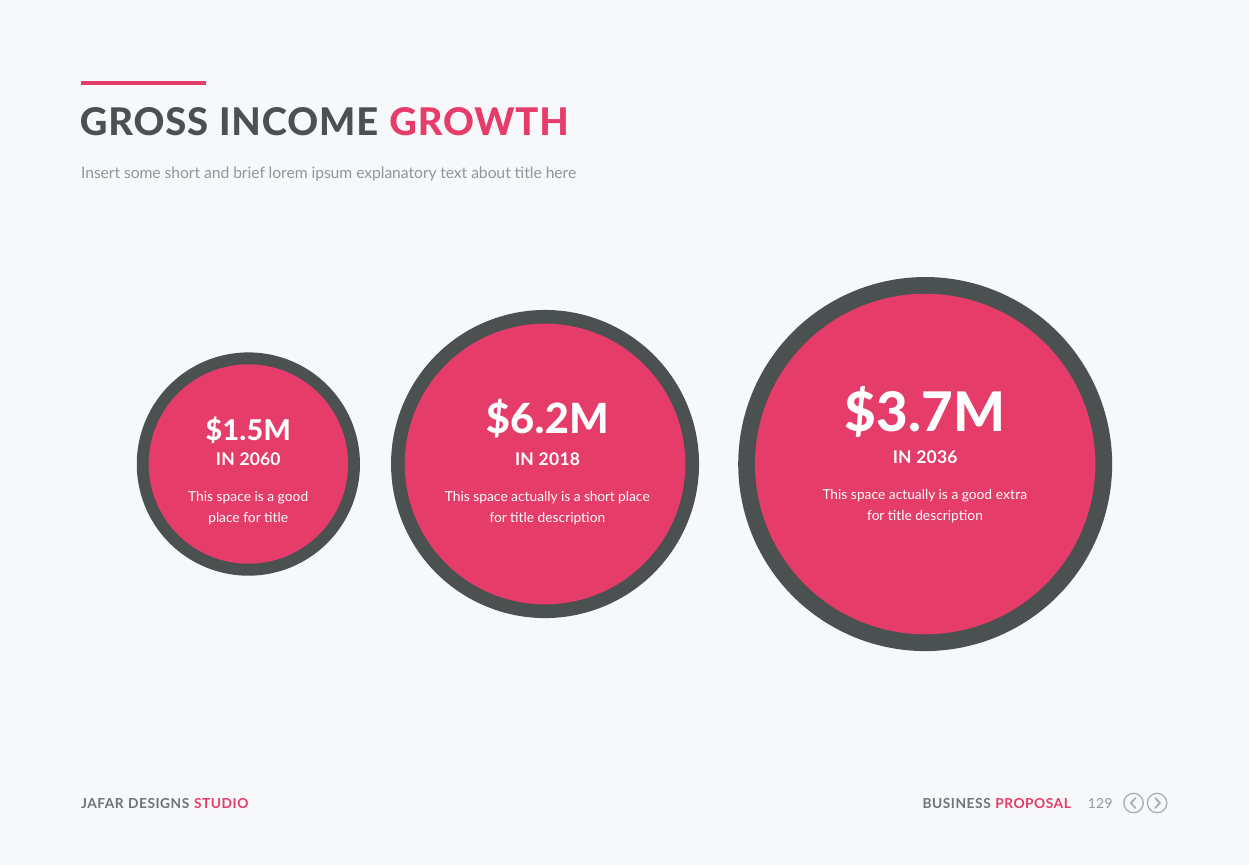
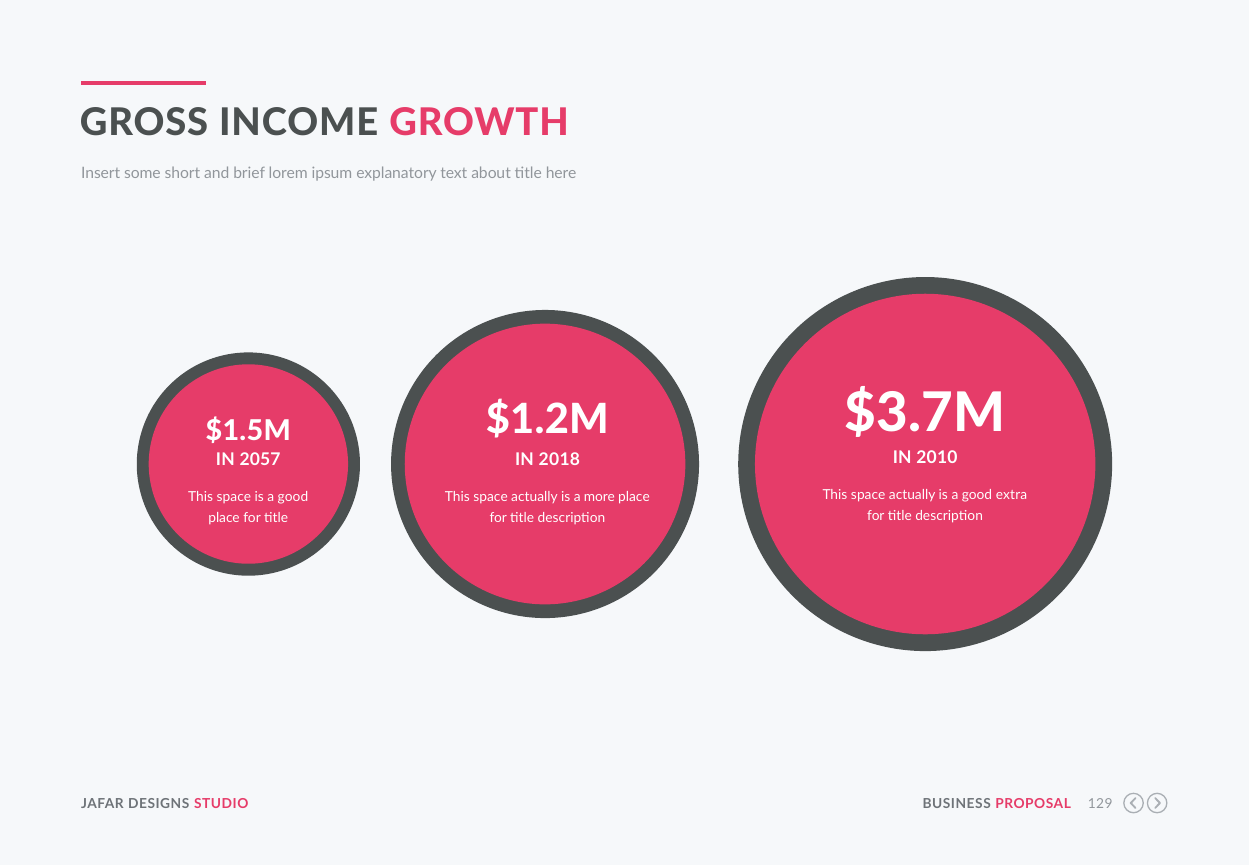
$6.2M: $6.2M -> $1.2M (547, 420)
2036: 2036 -> 2010 (937, 457)
2060: 2060 -> 2057 (260, 459)
a short: short -> more (599, 496)
